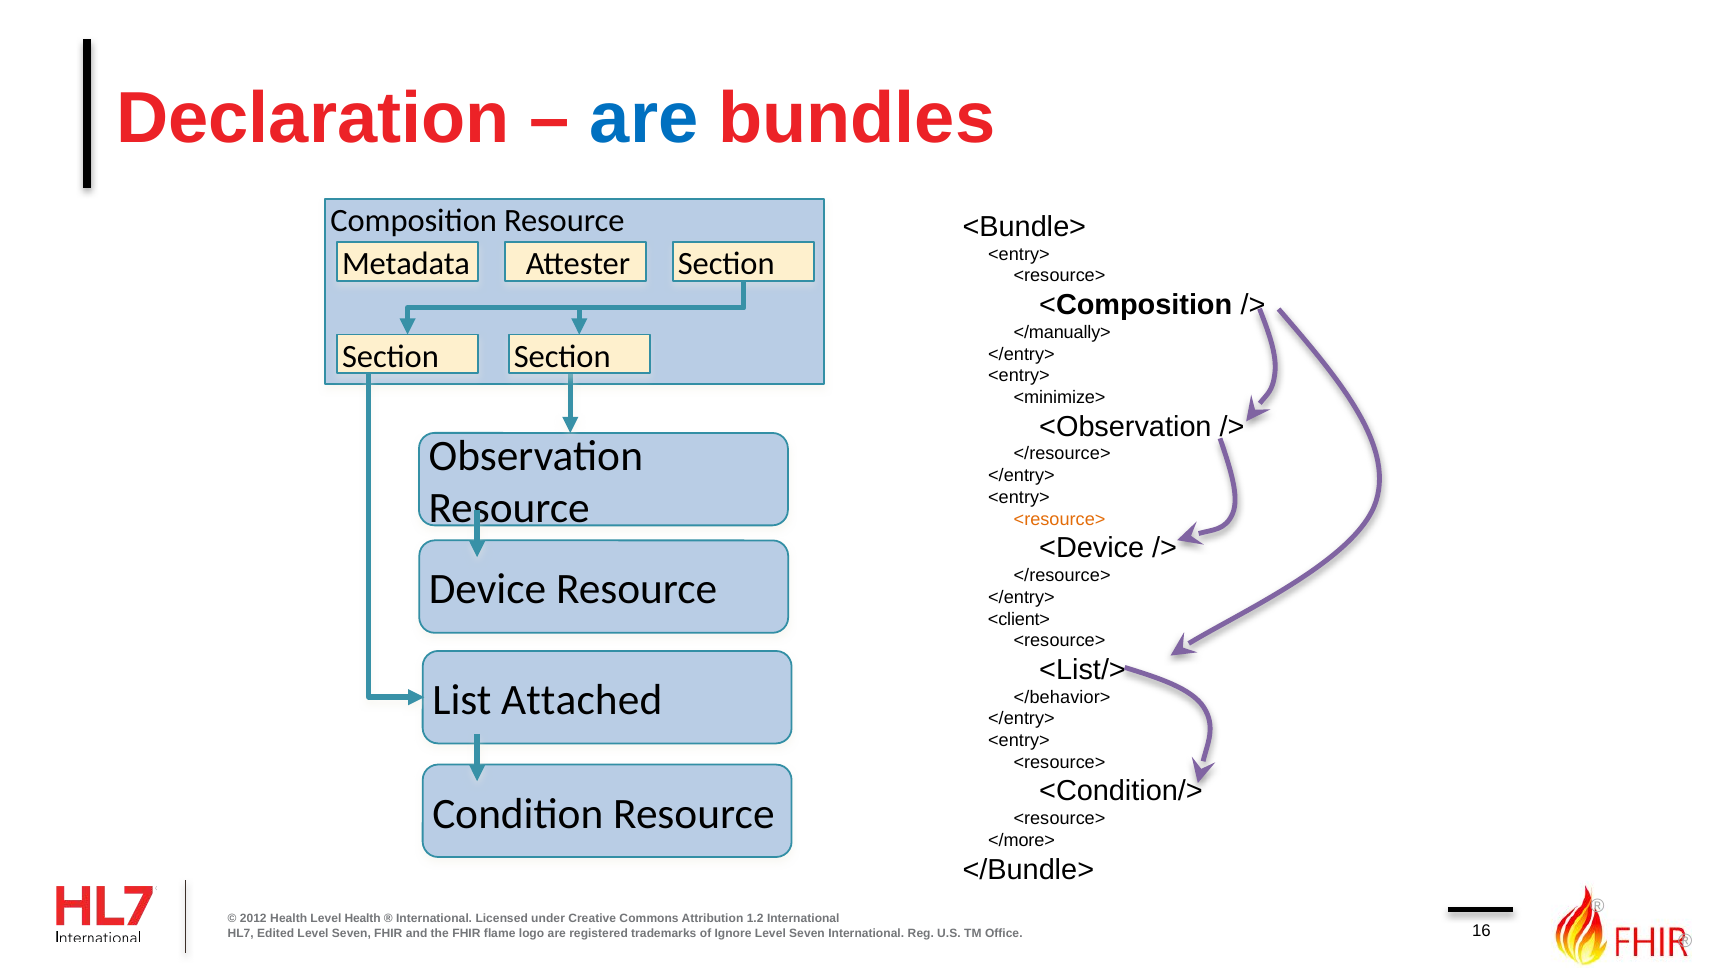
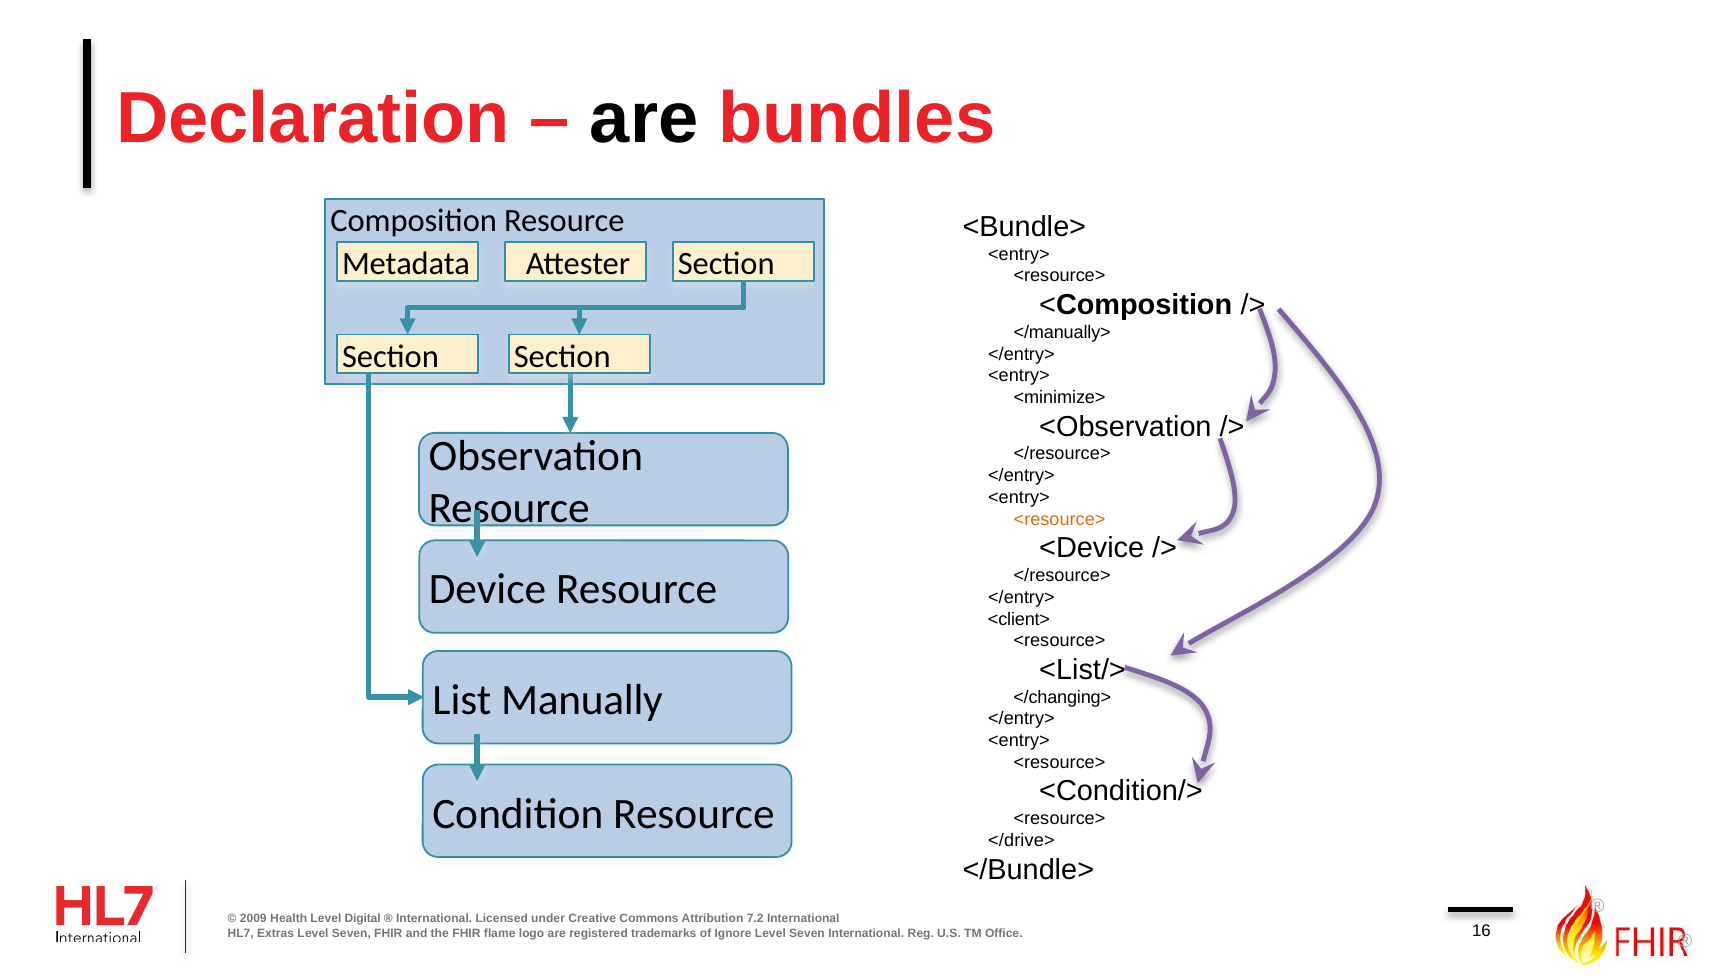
are colour: blue -> black (644, 118)
Attached: Attached -> Manually (582, 700)
</behavior>: </behavior> -> </changing> (1062, 697)
</more>: </more> -> </drive> (1021, 840)
2012: 2012 -> 2009 (253, 919)
Level Health: Health -> Digital (363, 919)
1.2: 1.2 -> 7.2 (755, 919)
Edited: Edited -> Extras (276, 933)
